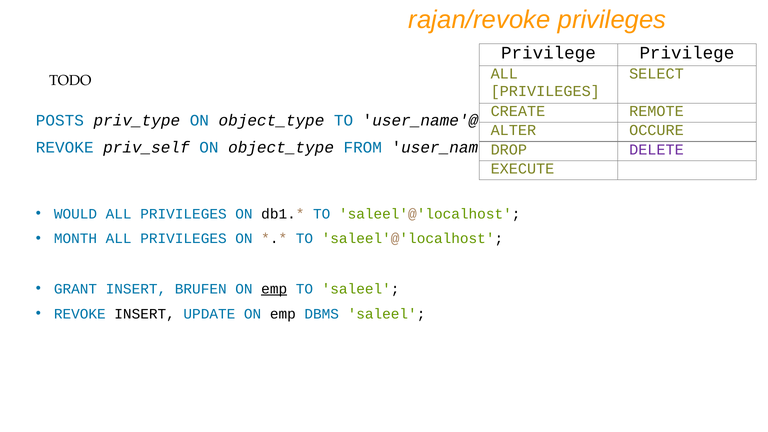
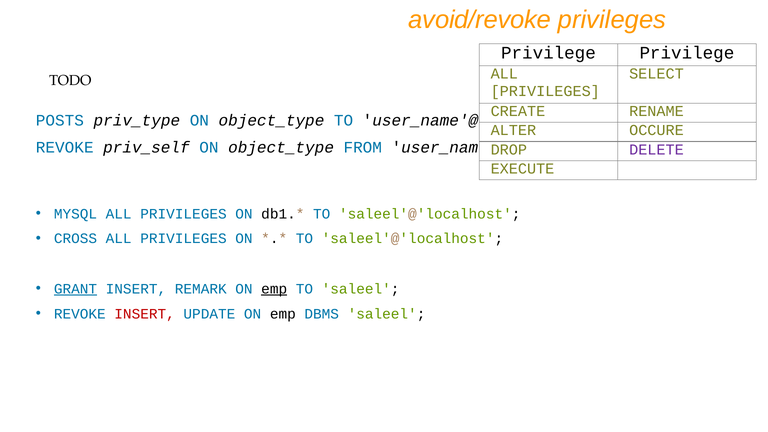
rajan/revoke: rajan/revoke -> avoid/revoke (480, 20)
REMOTE: REMOTE -> RENAME (656, 111)
WOULD: WOULD -> MYSQL (75, 214)
MONTH: MONTH -> CROSS (75, 239)
GRANT underline: none -> present (75, 289)
BRUFEN: BRUFEN -> REMARK (201, 289)
INSERT colour: black -> red (145, 314)
